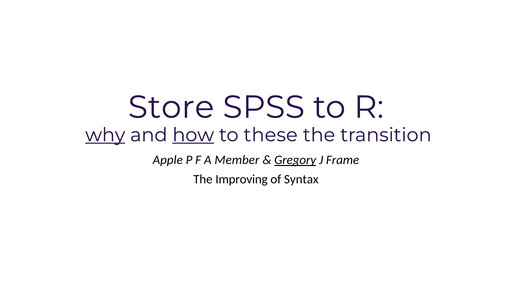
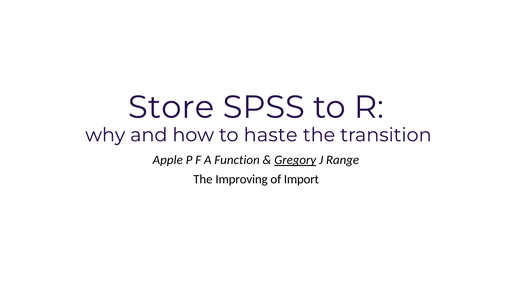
why underline: present -> none (105, 135)
how underline: present -> none (193, 135)
these: these -> haste (271, 135)
Member: Member -> Function (237, 160)
Frame: Frame -> Range (343, 160)
Syntax: Syntax -> Import (301, 179)
